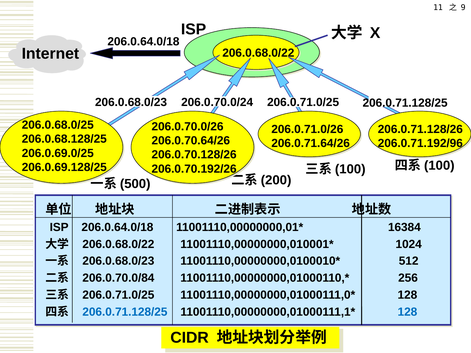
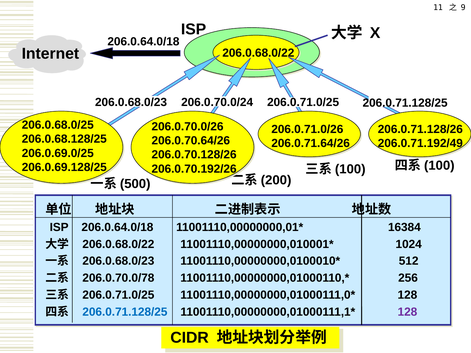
206.0.71.192/96: 206.0.71.192/96 -> 206.0.71.192/49 (420, 143)
206.0.70.0/84: 206.0.70.0/84 -> 206.0.70.0/78 (118, 278)
128 colour: blue -> purple (407, 312)
